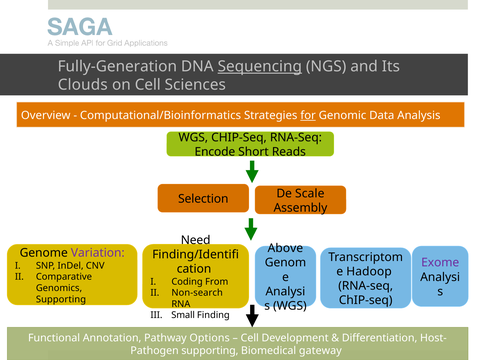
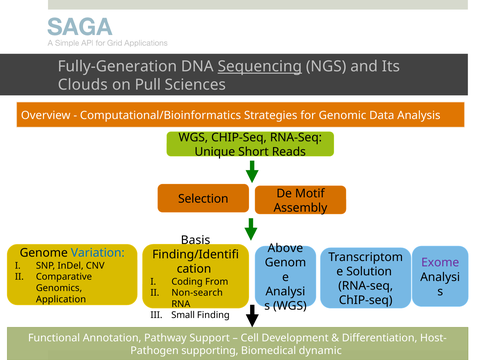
on Cell: Cell -> Pull (148, 85)
for underline: present -> none (308, 115)
Encode: Encode -> Unique (215, 152)
Scale: Scale -> Motif (310, 194)
Need: Need -> Basis (196, 240)
Variation colour: purple -> blue (98, 253)
Hadoop: Hadoop -> Solution (369, 272)
Supporting: Supporting -> Application (61, 299)
Options: Options -> Support (210, 338)
gateway: gateway -> dynamic (320, 351)
